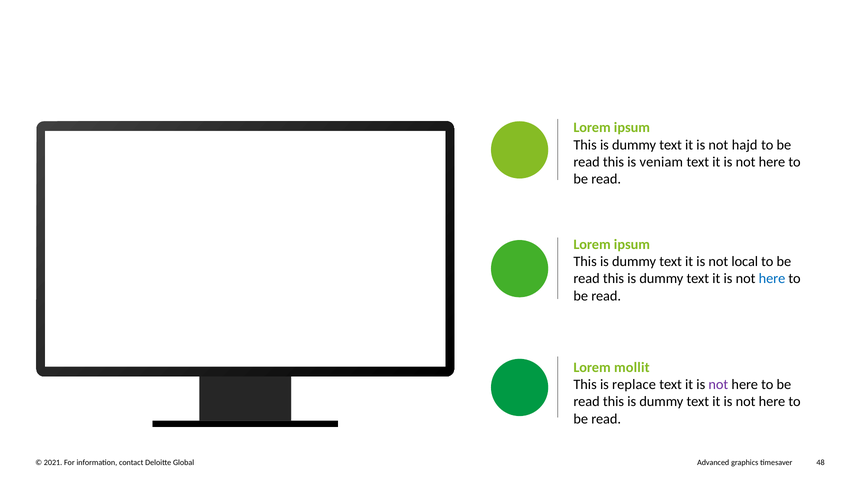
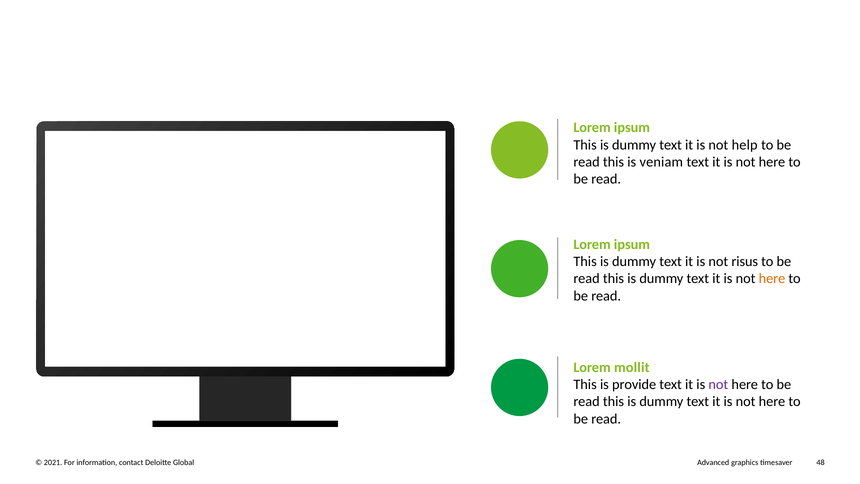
hajd: hajd -> help (745, 145)
local: local -> risus (745, 261)
here colour: blue -> orange (772, 279)
replace: replace -> provide (634, 384)
